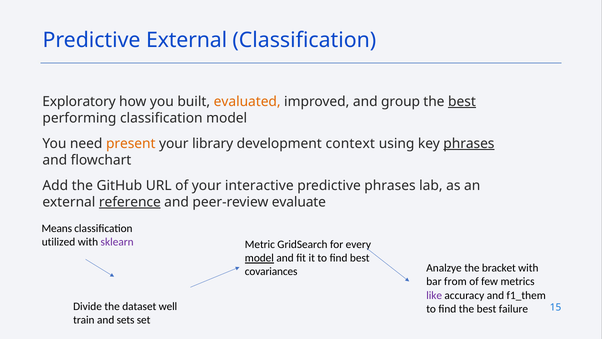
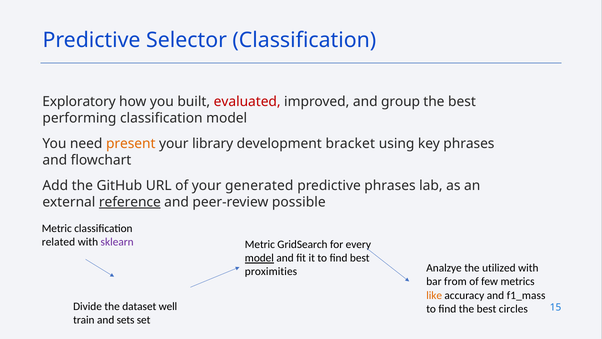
Predictive External: External -> Selector (187, 40)
evaluated colour: orange -> red (247, 102)
best underline: present -> none (462, 102)
context: context -> bracket (350, 143)
phrases underline: present -> none (469, 143)
interactive: interactive -> generated (259, 185)
evaluate: evaluate -> possible (299, 202)
Means: Means -> Metric (57, 228)
utilized: utilized -> related (58, 242)
covariances: covariances -> proximities (271, 271)
bracket: bracket -> utilized (499, 268)
like colour: purple -> orange (434, 295)
f1_them: f1_them -> f1_mass (526, 295)
failure: failure -> circles (513, 309)
